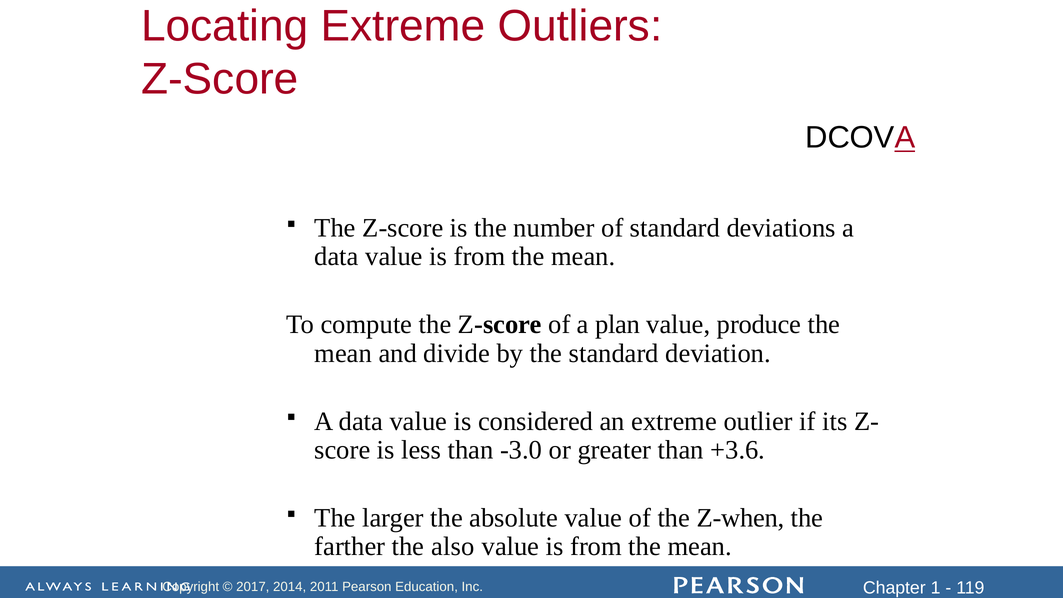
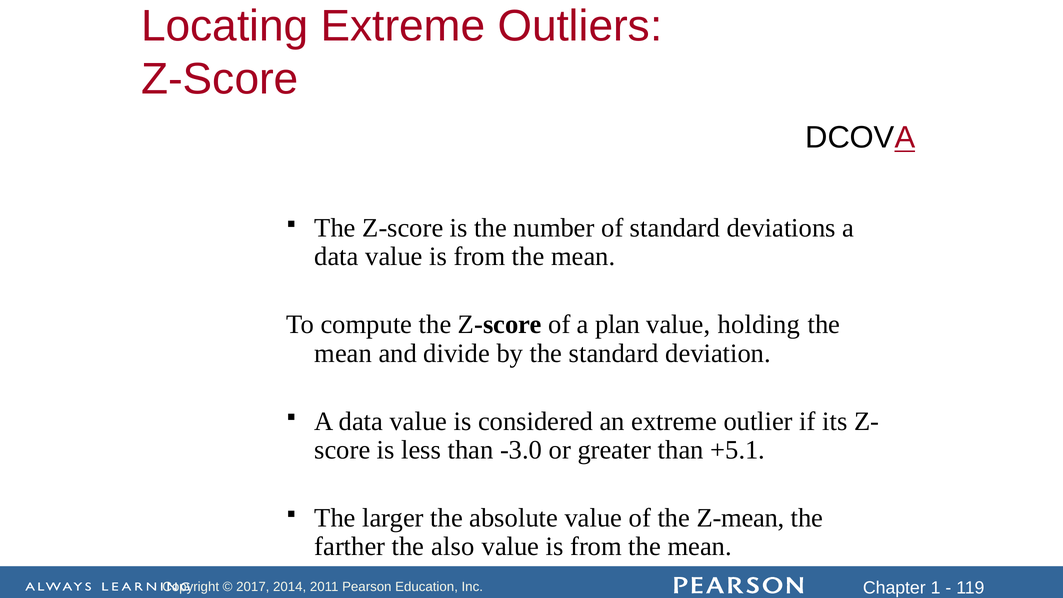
produce: produce -> holding (759, 325)
+3.6: +3.6 -> +5.1 (738, 450)
Z-when: Z-when -> Z-mean (741, 518)
